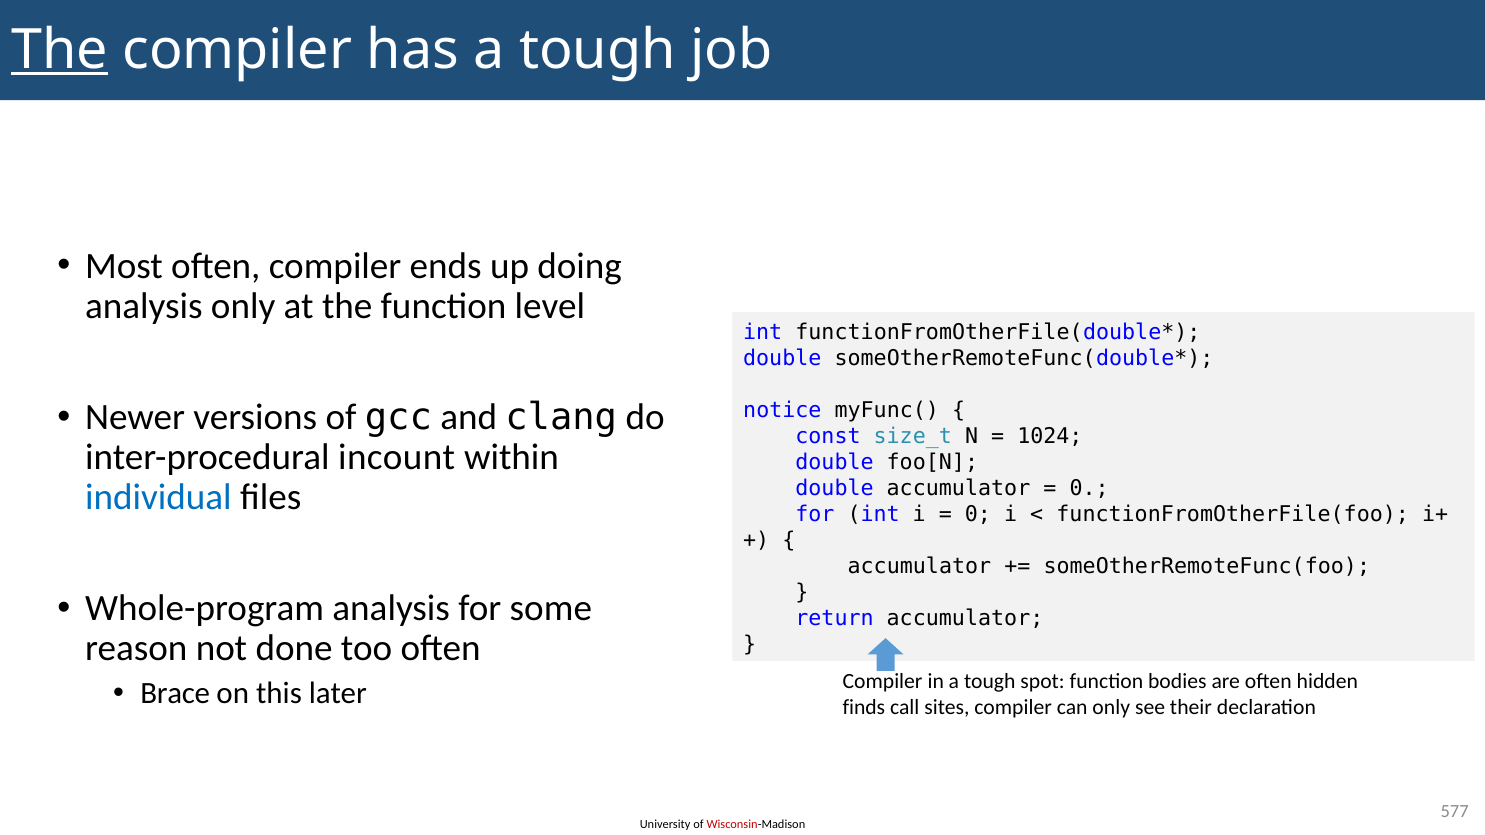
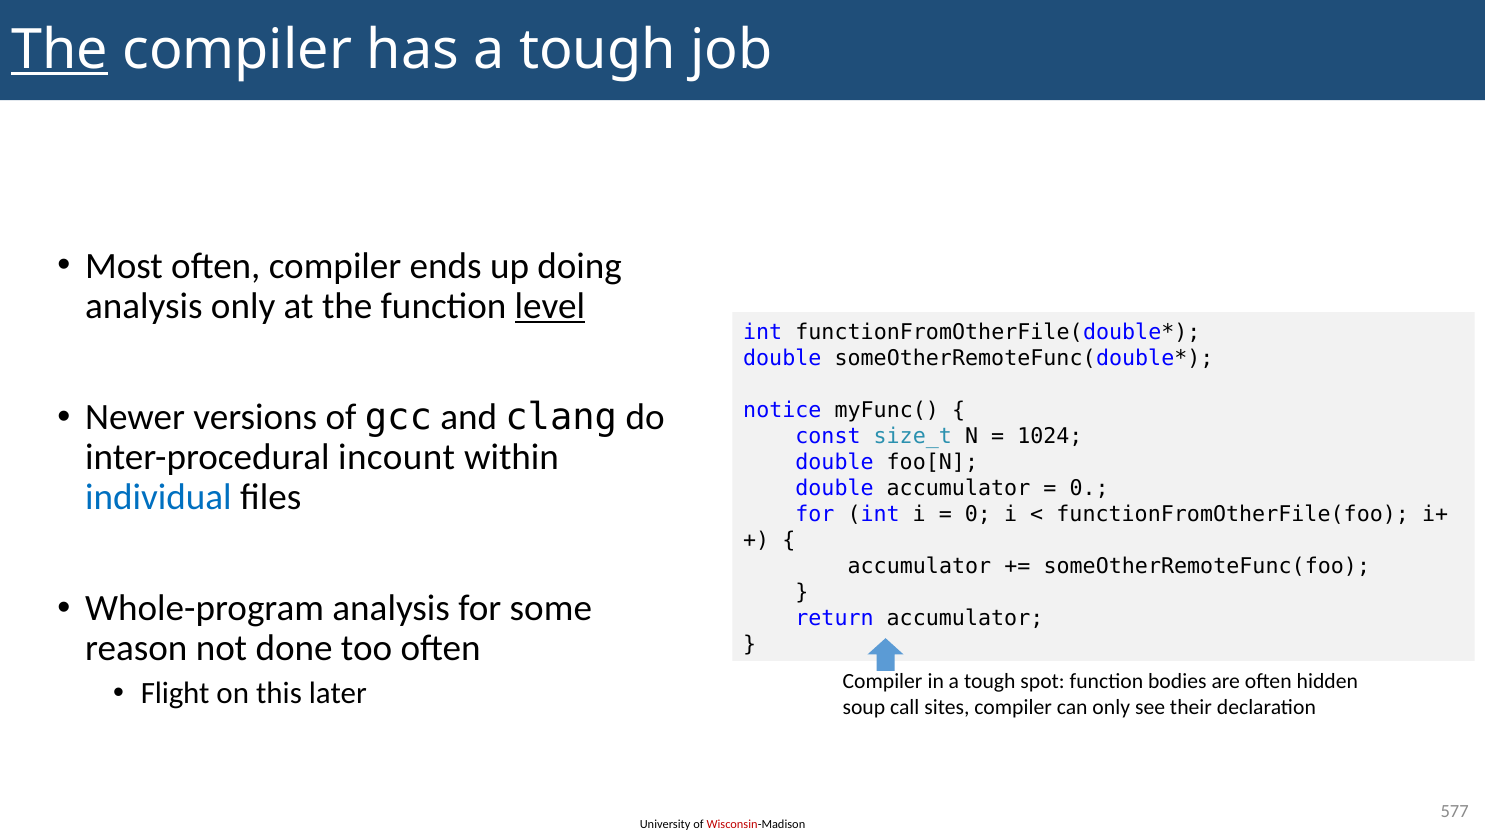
level underline: none -> present (550, 306)
Brace: Brace -> Flight (175, 693)
finds: finds -> soup (864, 708)
